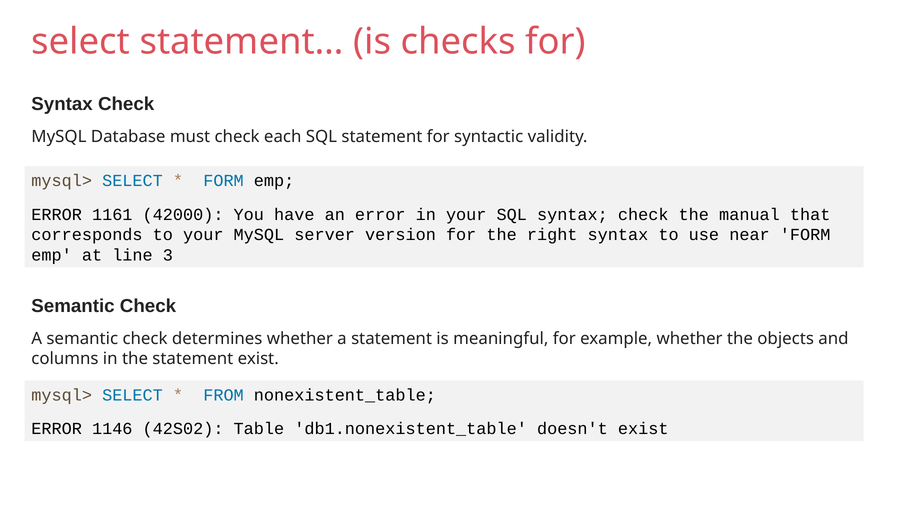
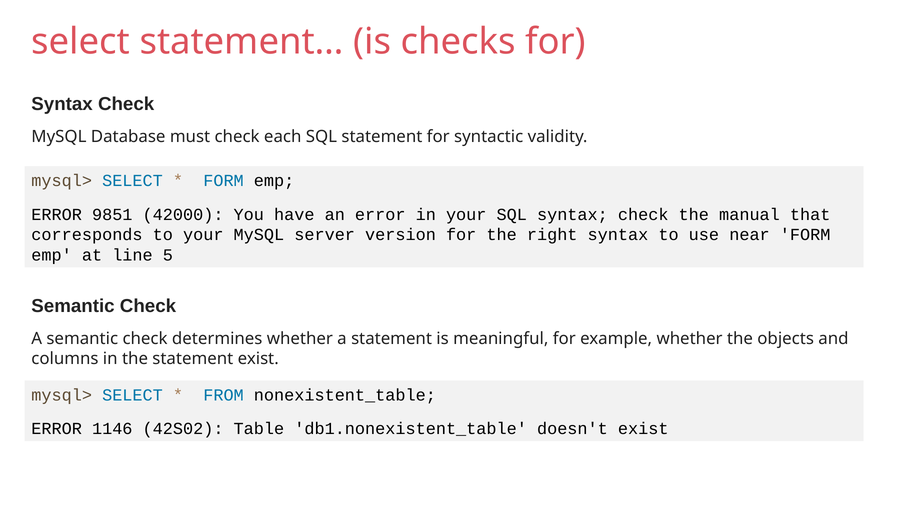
1161: 1161 -> 9851 (112, 214)
3: 3 -> 5 (168, 255)
